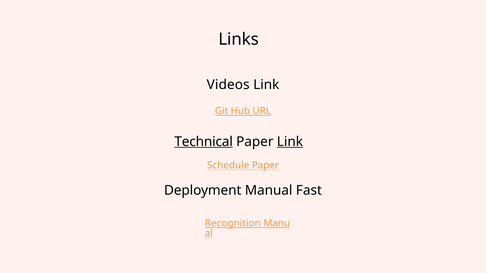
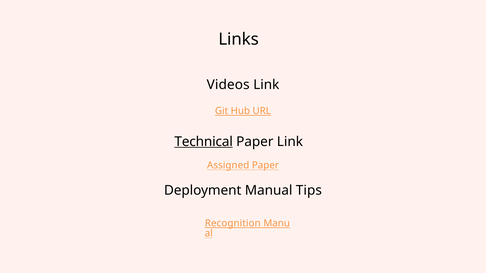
Link underline: present -> none (290, 142)
Schedule: Schedule -> Assigned (228, 166)
Fast: Fast -> Tips (309, 191)
